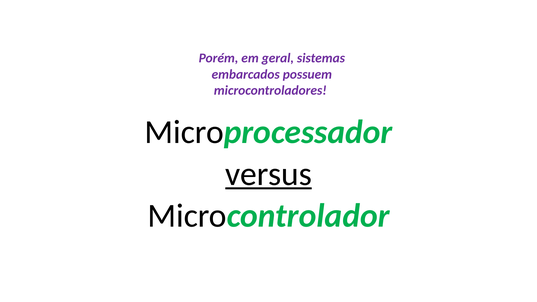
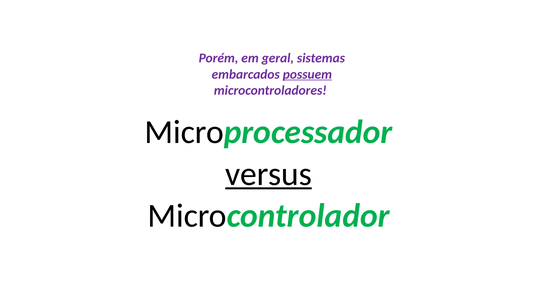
possuem underline: none -> present (307, 74)
